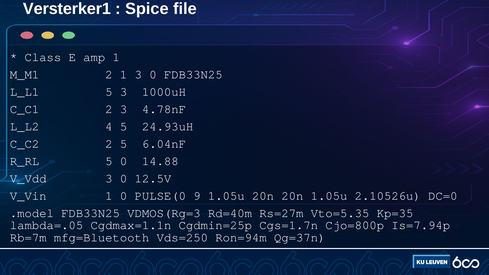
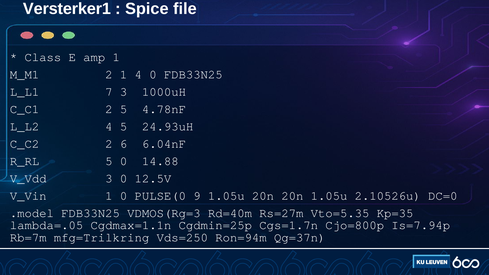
1 3: 3 -> 4 (138, 74)
L_L1 5: 5 -> 7 (109, 92)
2 3: 3 -> 5 (124, 109)
2 5: 5 -> 6 (124, 144)
mfg=Bluetooth: mfg=Bluetooth -> mfg=Trilkring (102, 238)
